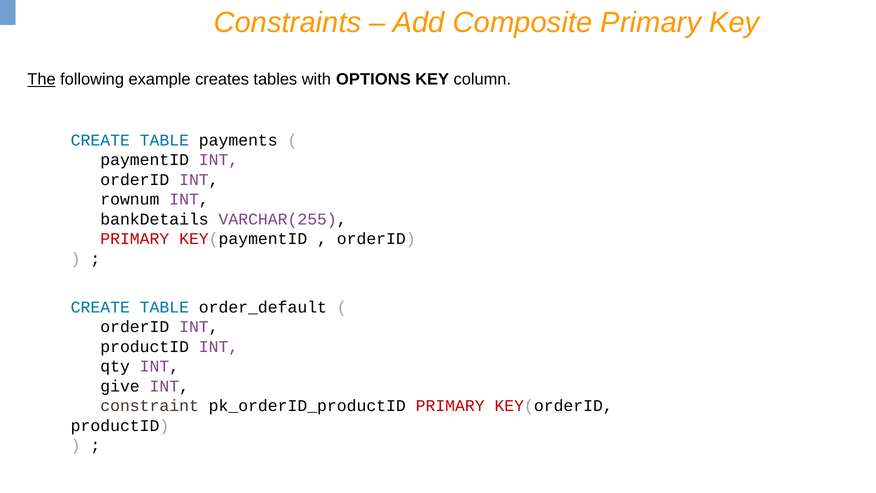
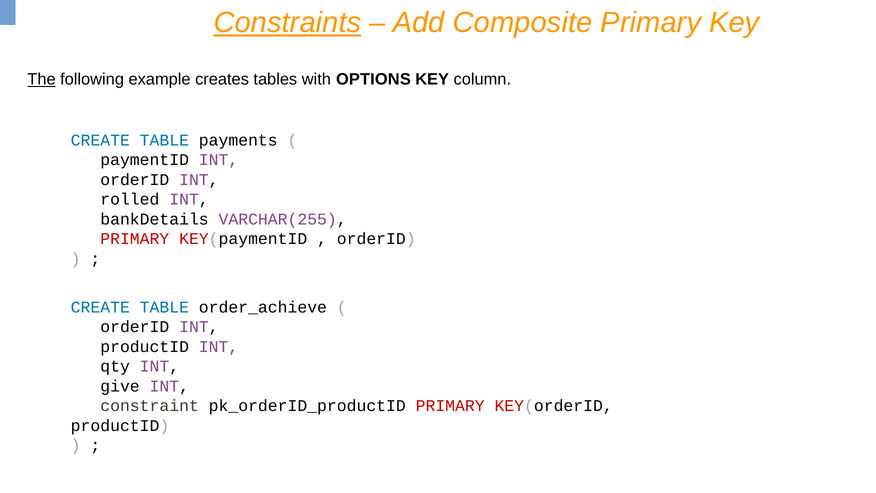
Constraints underline: none -> present (287, 23)
rownum: rownum -> rolled (130, 199)
order_default: order_default -> order_achieve (263, 307)
